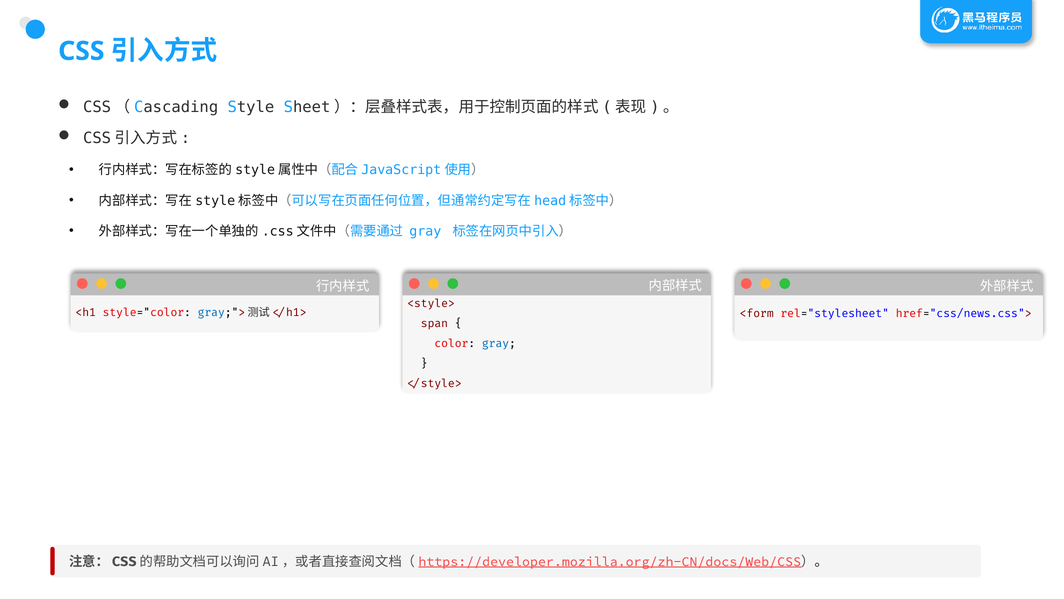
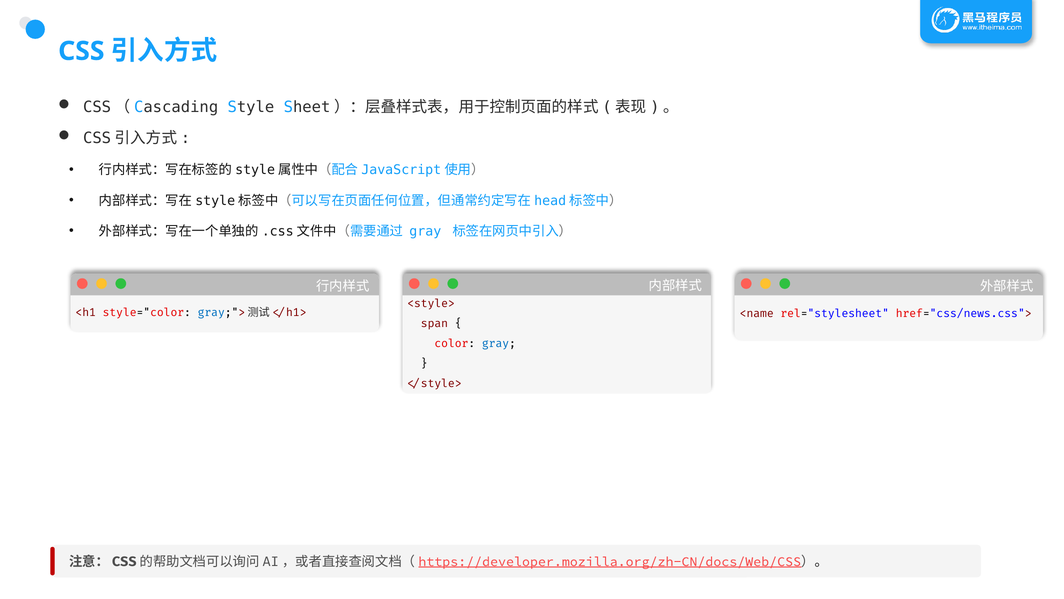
<form: <form -> <name (757, 313)
